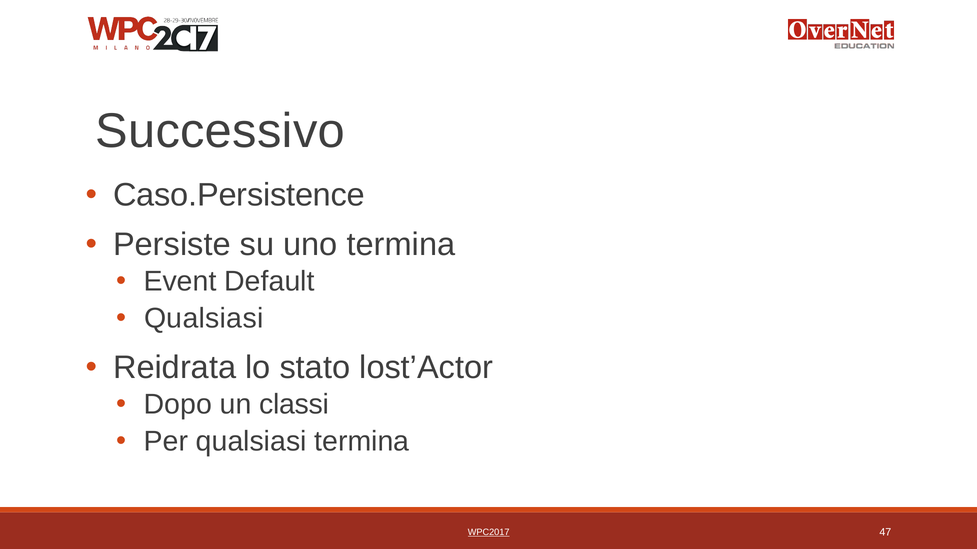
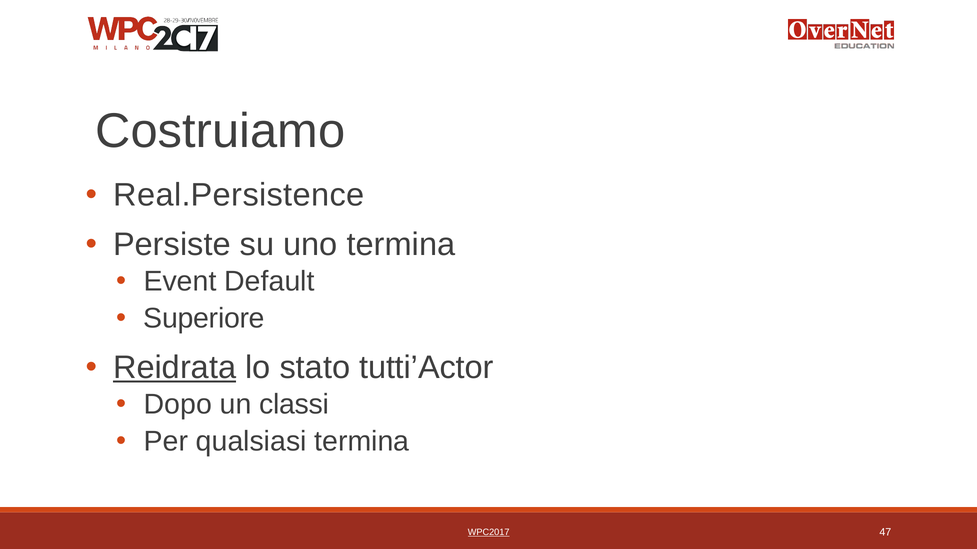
Successivo: Successivo -> Costruiamo (220, 131)
Caso.Persistence: Caso.Persistence -> Real.Persistence (239, 195)
Qualsiasi: Qualsiasi -> Superiore (204, 319)
Reidrata underline: none -> present (175, 368)
lost’Actor: lost’Actor -> tutti’Actor (426, 368)
